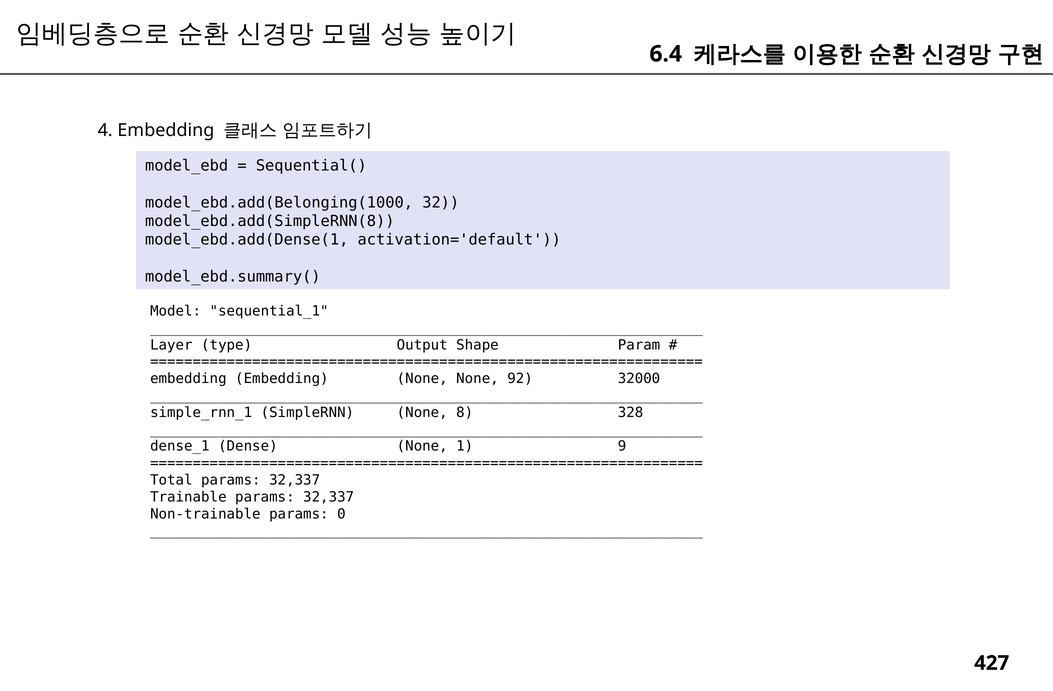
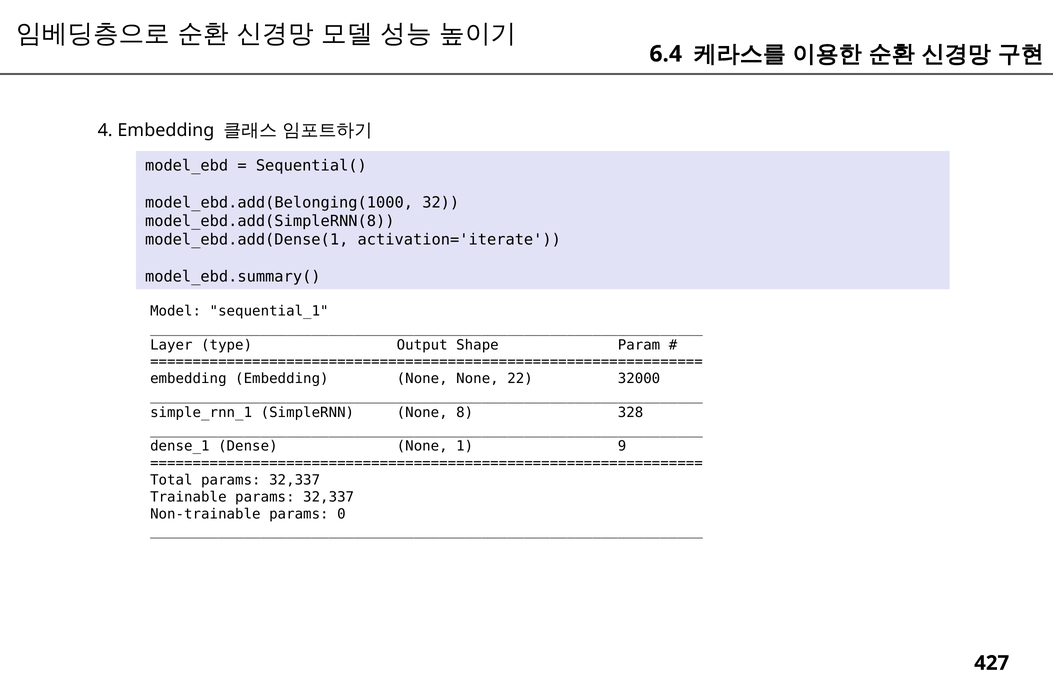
activation='default: activation='default -> activation='iterate (459, 240)
92: 92 -> 22 (520, 379)
